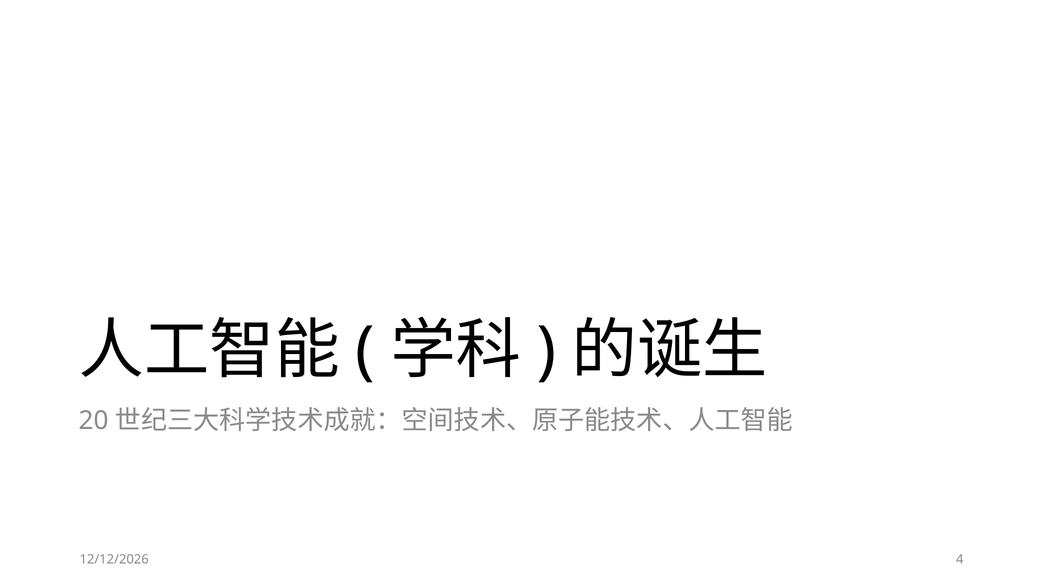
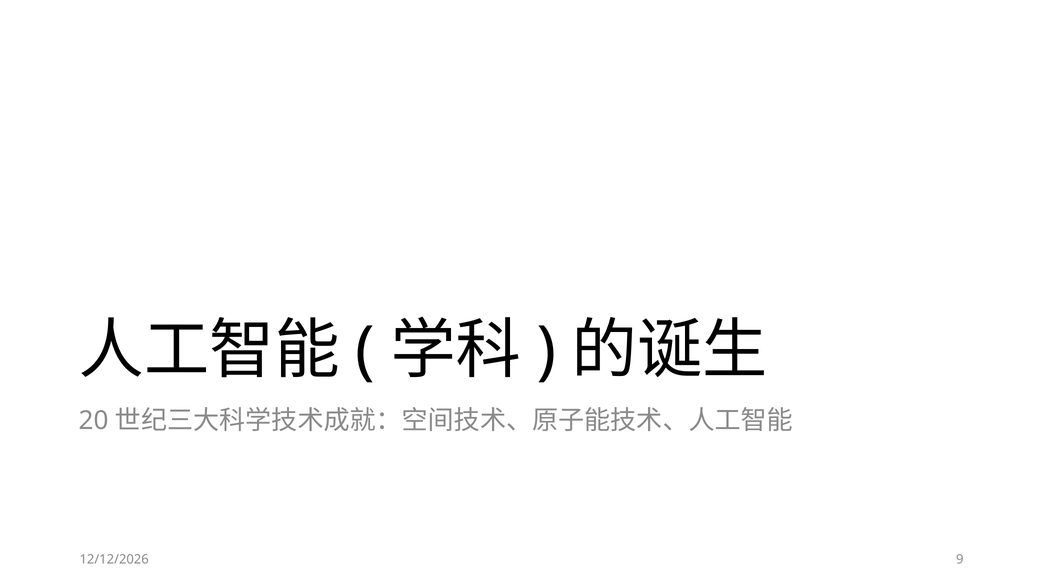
4: 4 -> 9 (960, 559)
